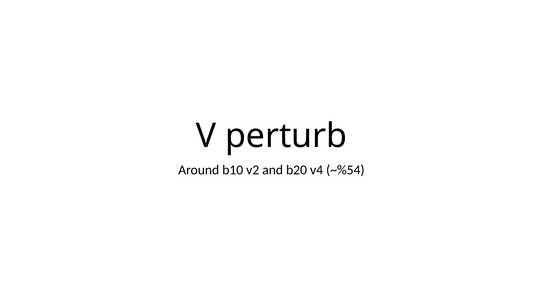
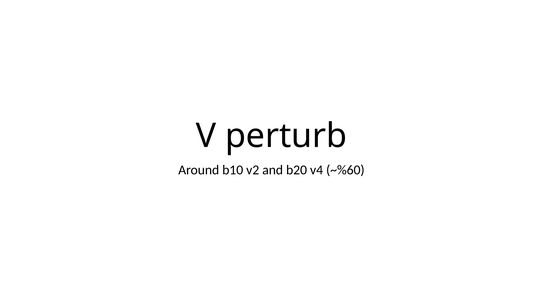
~%54: ~%54 -> ~%60 (345, 170)
